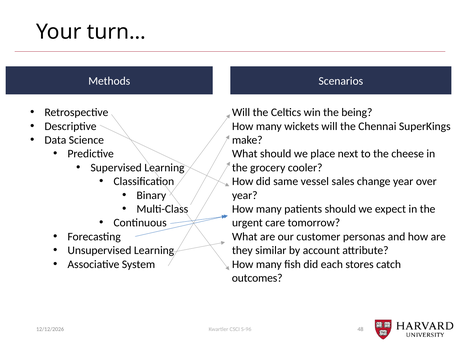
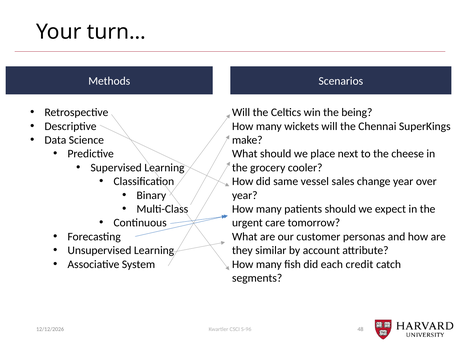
stores: stores -> credit (359, 264)
outcomes: outcomes -> segments (257, 278)
